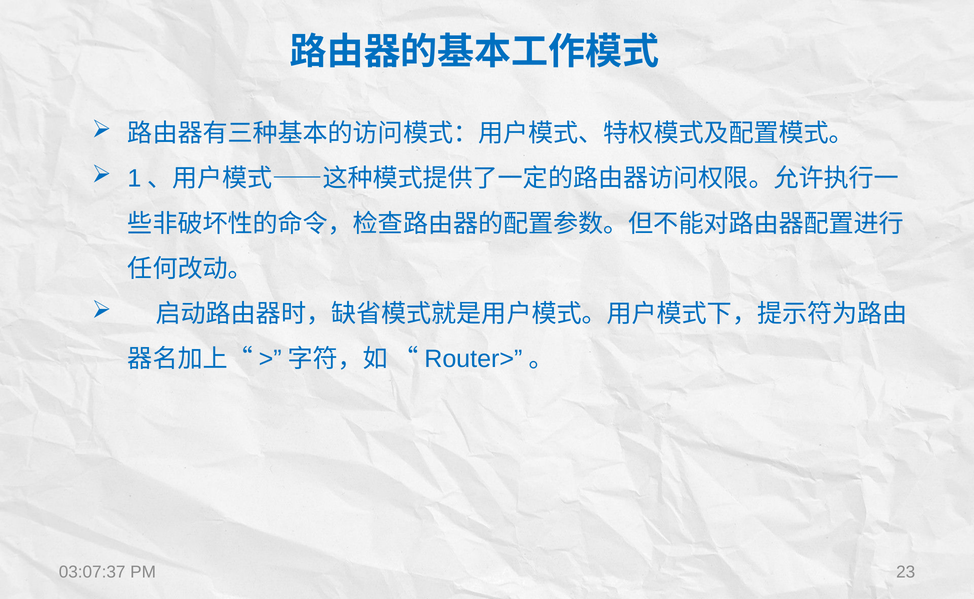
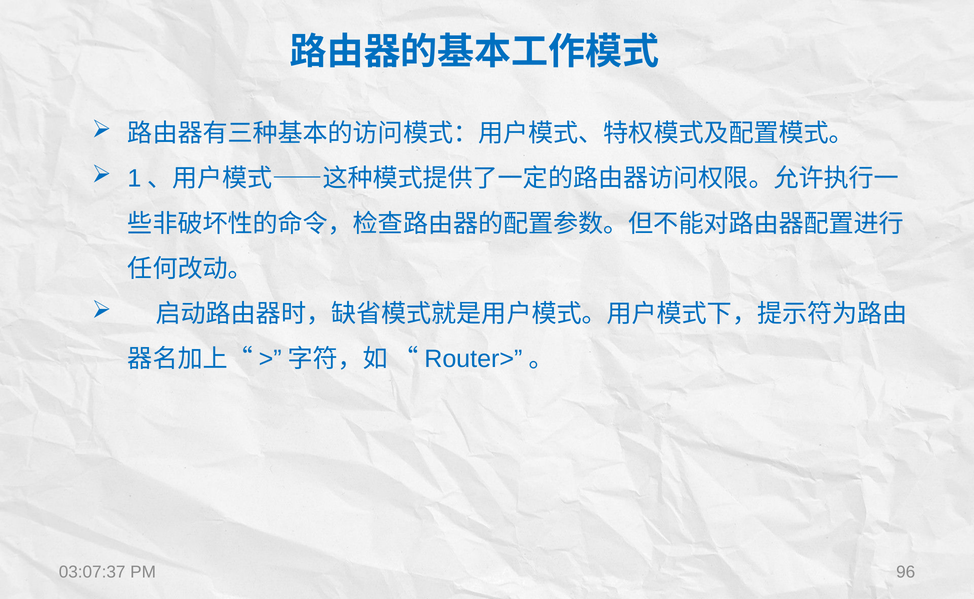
23: 23 -> 96 (906, 573)
